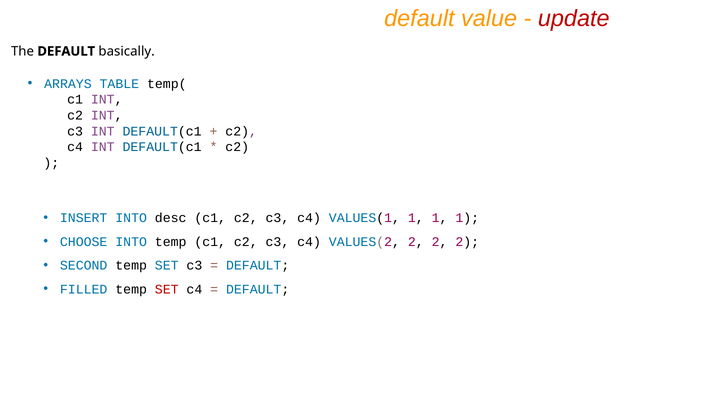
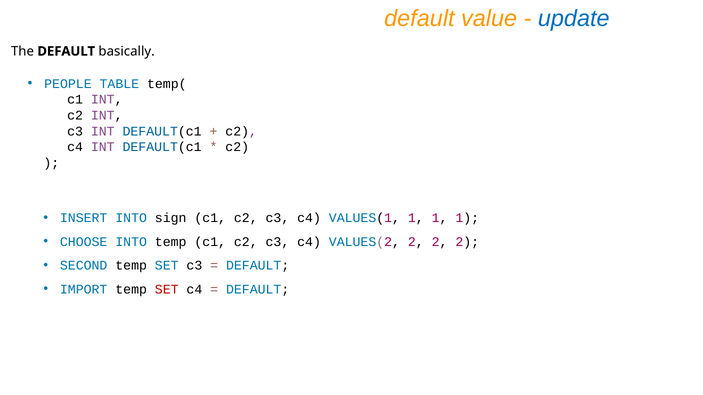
update colour: red -> blue (574, 18)
ARRAYS: ARRAYS -> PEOPLE (68, 84)
desc: desc -> sign (171, 218)
FILLED: FILLED -> IMPORT (84, 290)
